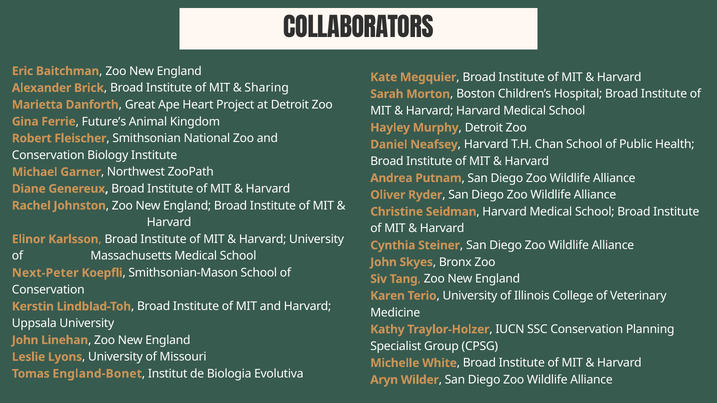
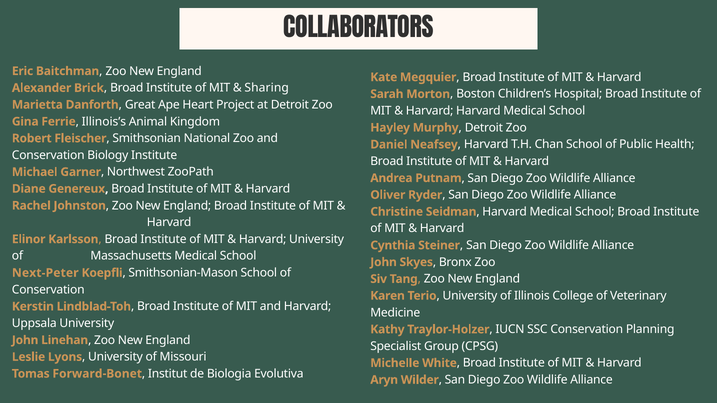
Future’s: Future’s -> Illinois’s (104, 122)
England-Bonet: England-Bonet -> Forward-Bonet (97, 374)
